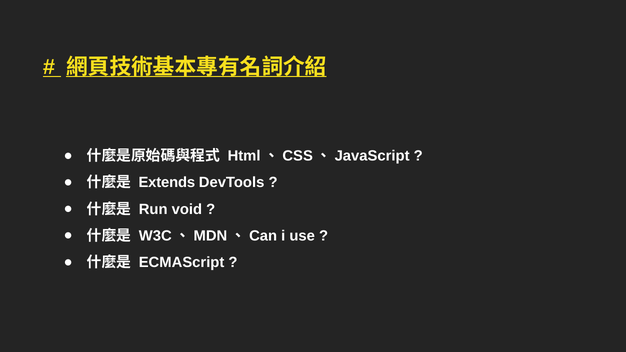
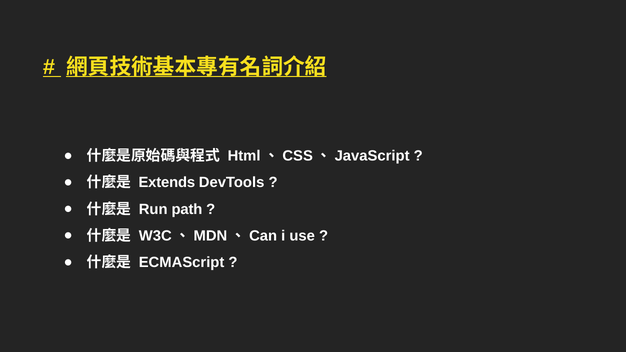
void: void -> path (187, 209)
